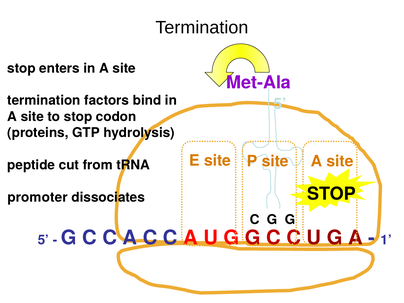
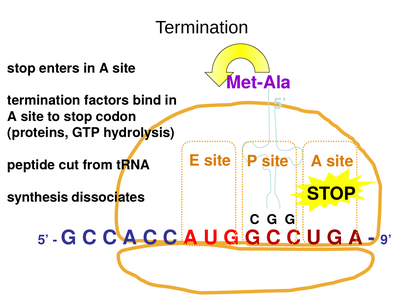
promoter: promoter -> synthesis (38, 198)
1: 1 -> 9 (386, 240)
